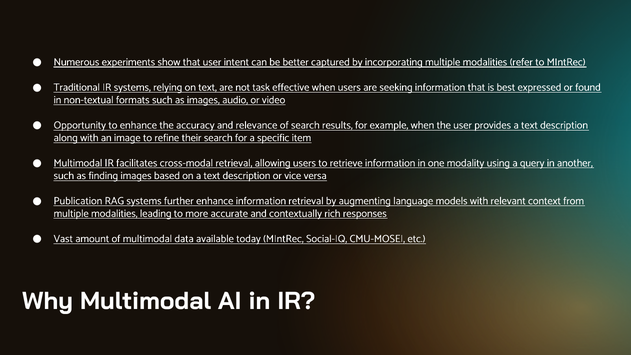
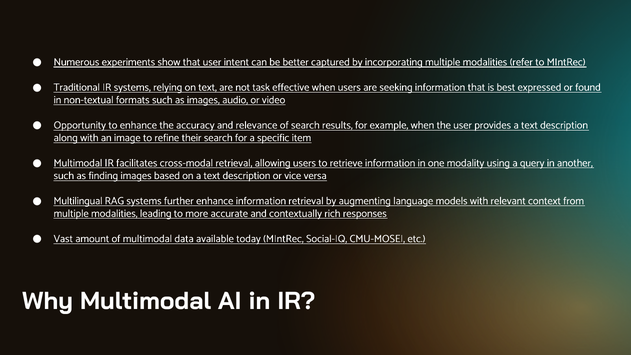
Publication: Publication -> Multilingual (78, 201)
